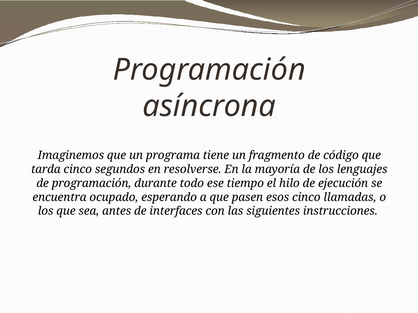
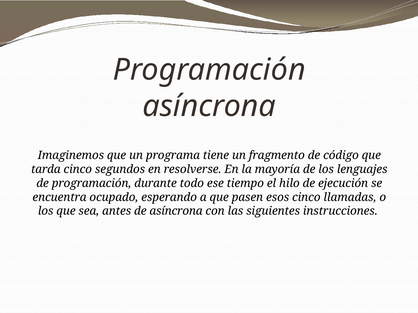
de interfaces: interfaces -> asíncrona (176, 212)
